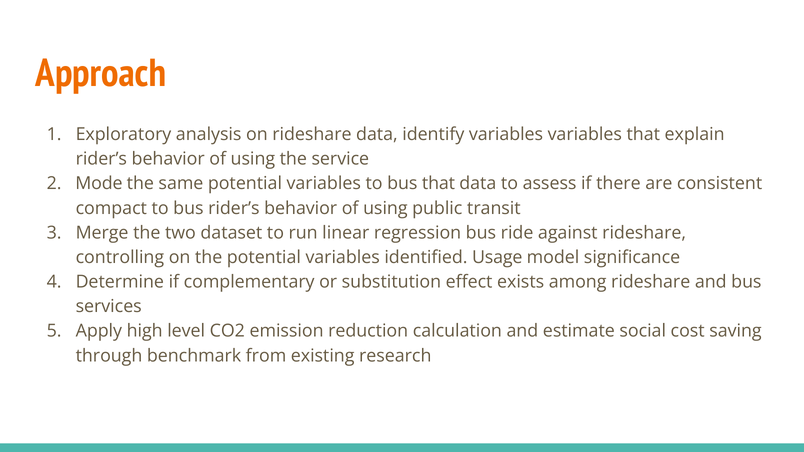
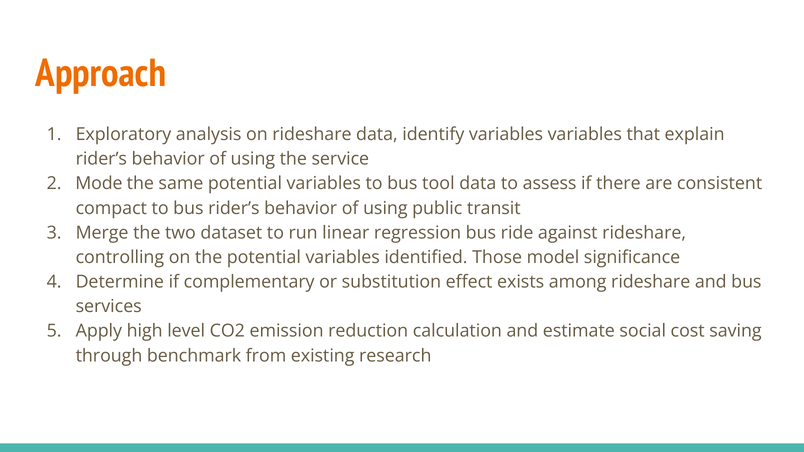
bus that: that -> tool (438, 184)
Usage: Usage -> Those (497, 257)
